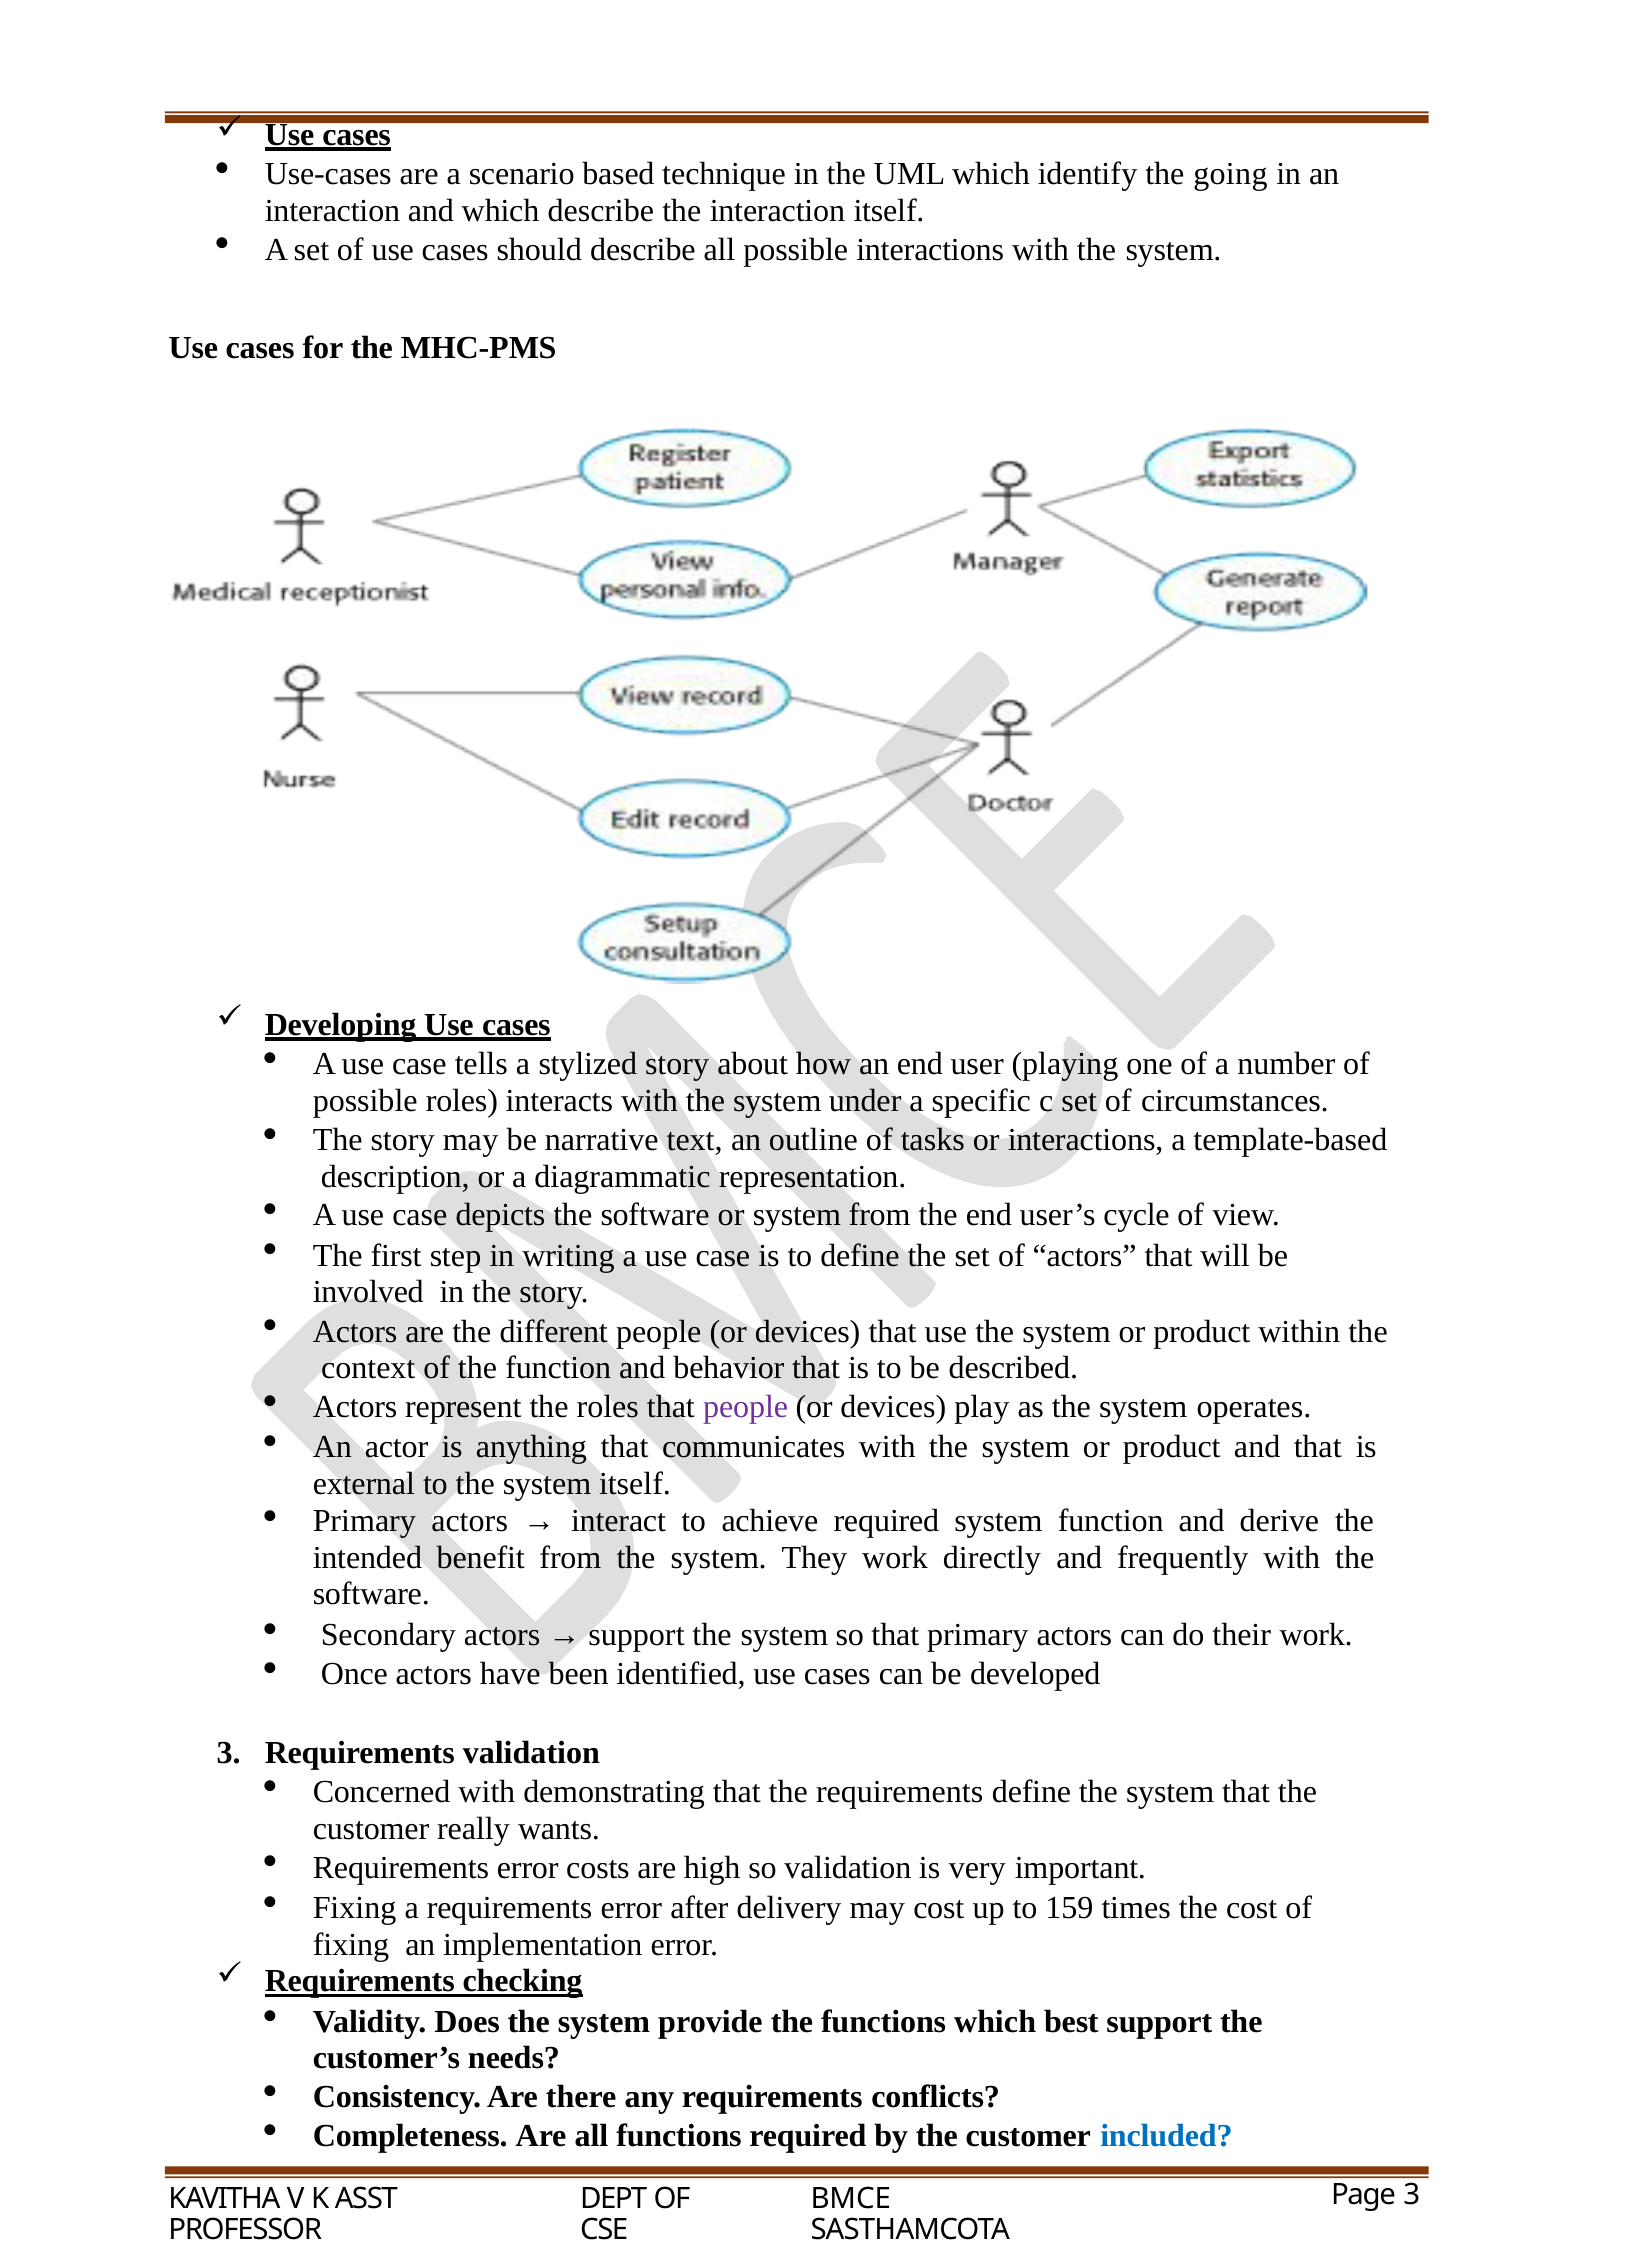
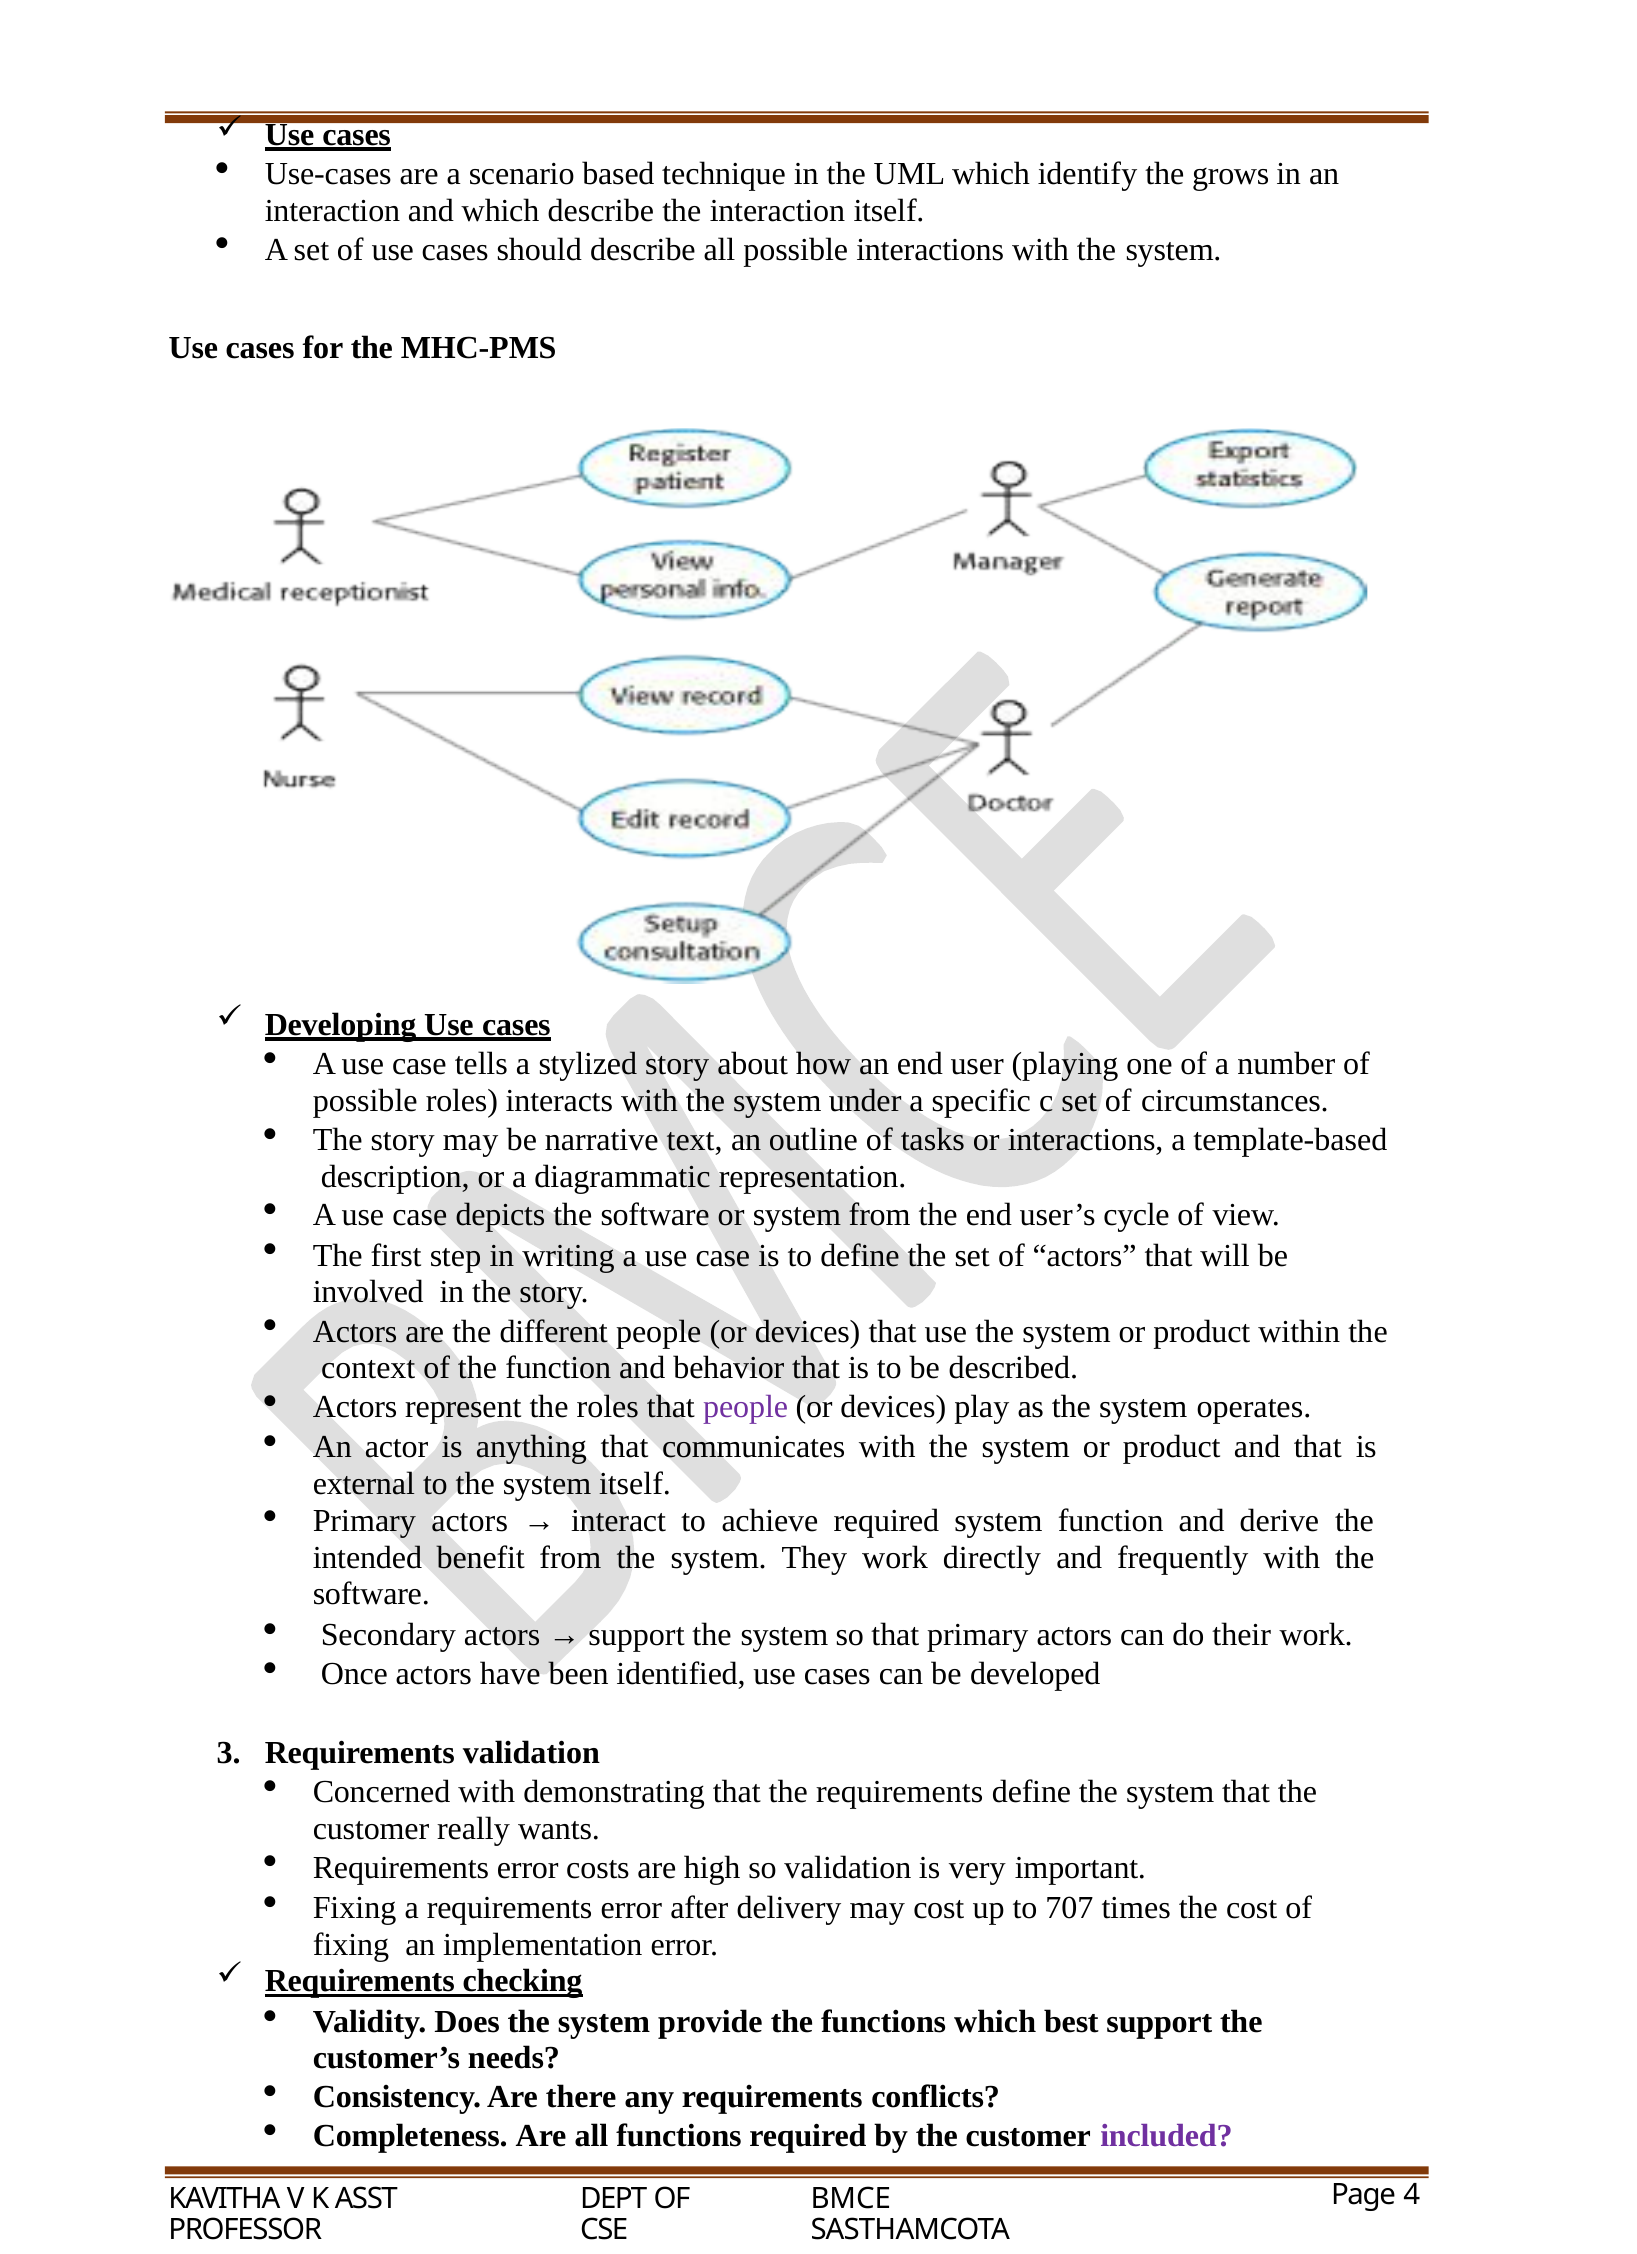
going: going -> grows (1231, 174)
159: 159 -> 707 (1069, 1907)
included colour: blue -> purple (1166, 2135)
Page 3: 3 -> 4 (1412, 2194)
